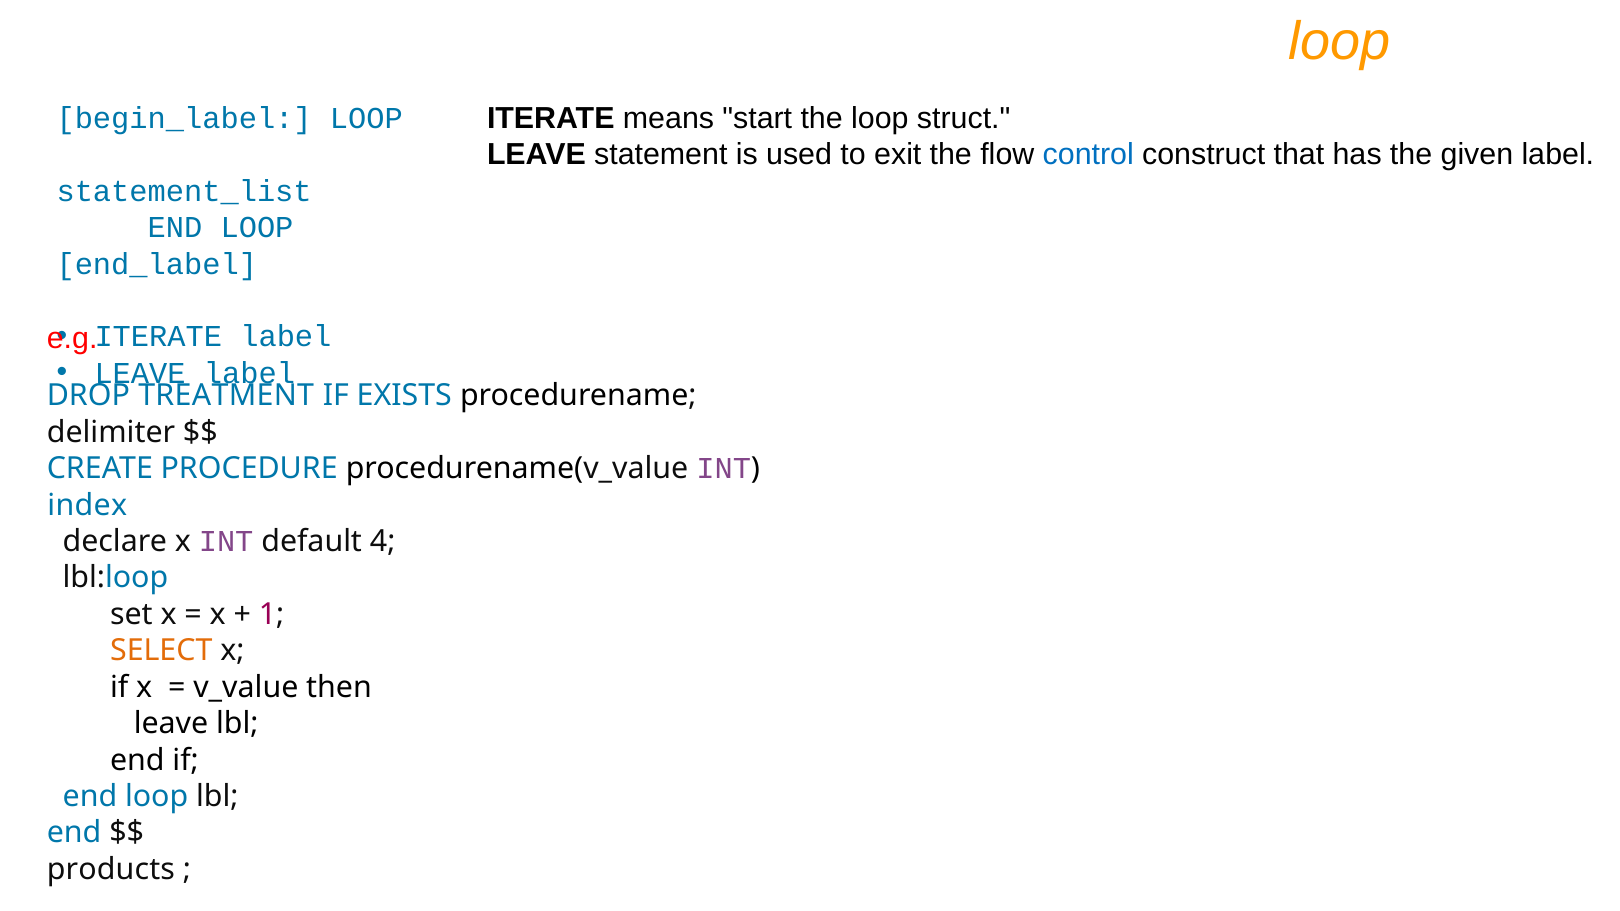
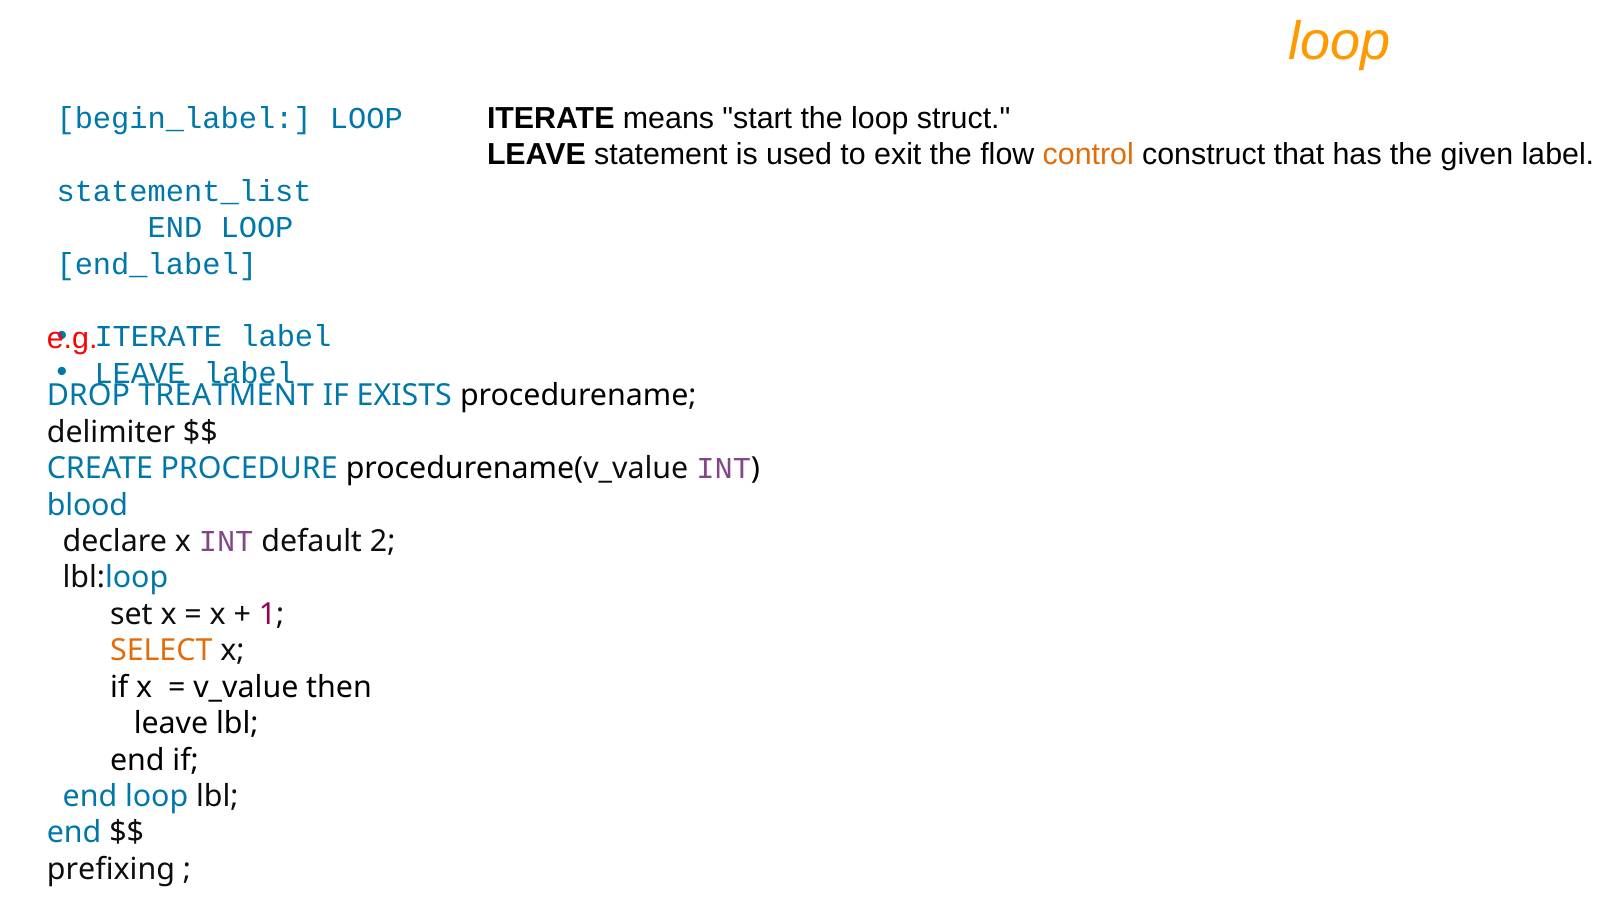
control colour: blue -> orange (1088, 155)
index: index -> blood (88, 505)
4: 4 -> 2 (383, 542)
products: products -> prefixing (111, 870)
